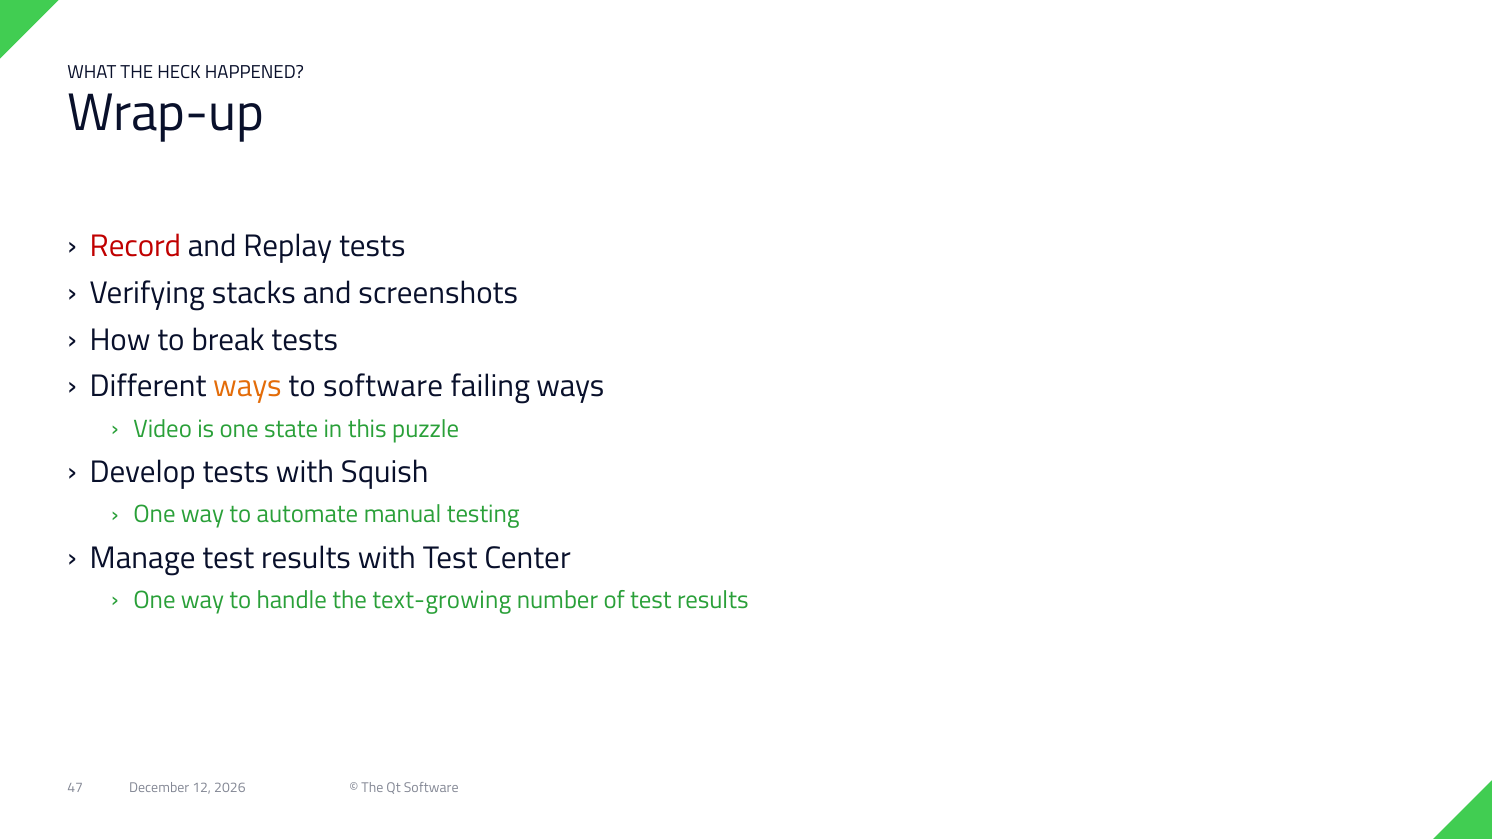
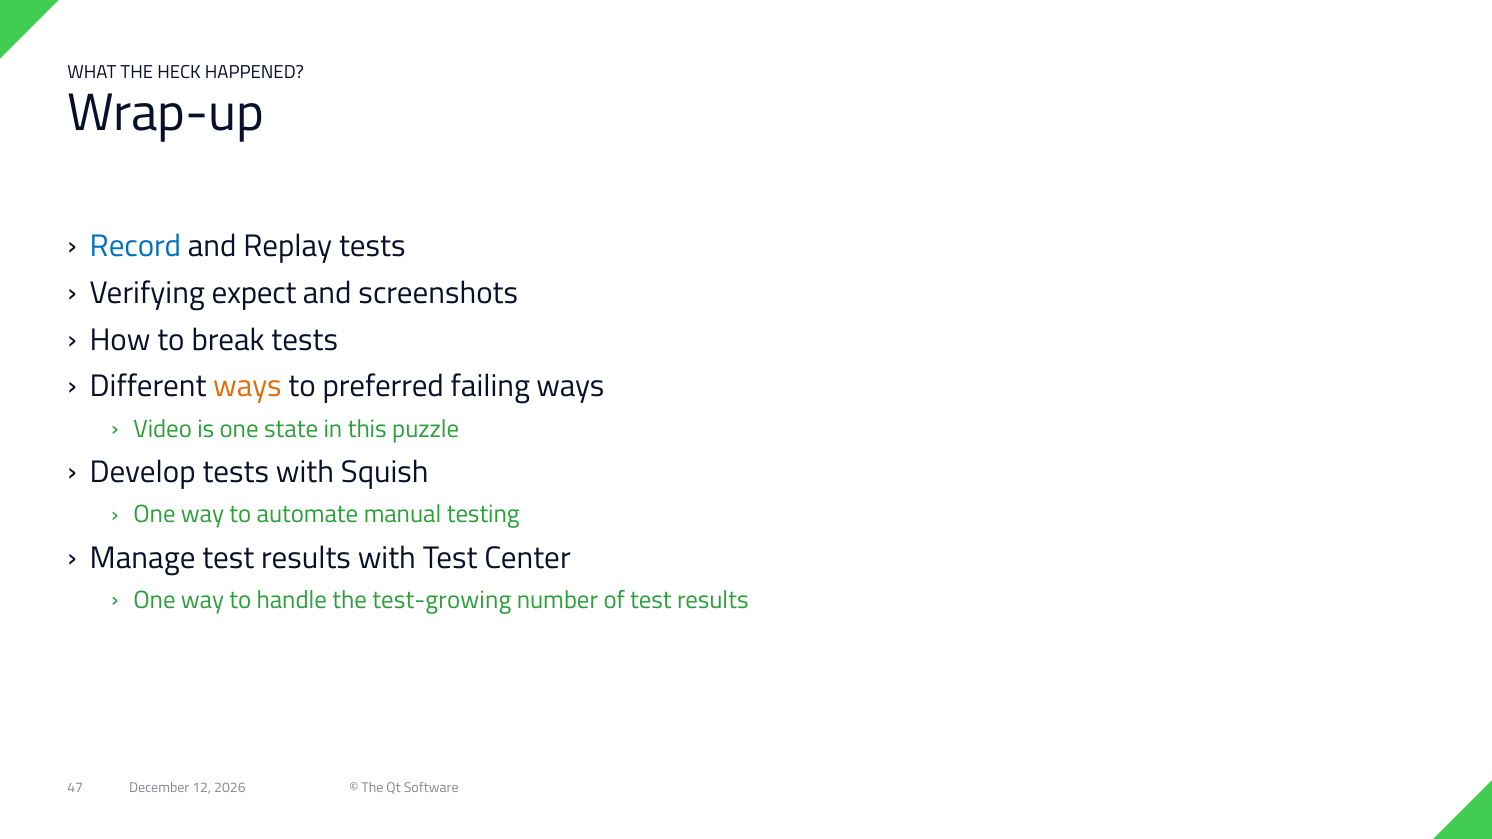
Record colour: red -> blue (135, 247)
stacks: stacks -> expect (254, 293)
to software: software -> preferred (383, 387)
text-growing: text-growing -> test-growing (442, 601)
